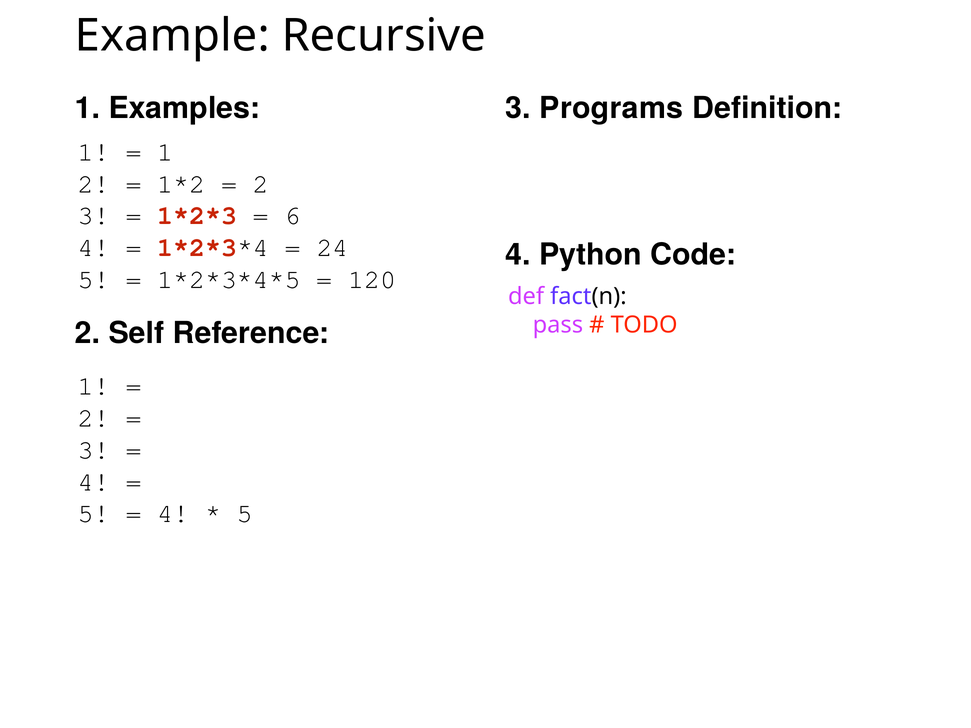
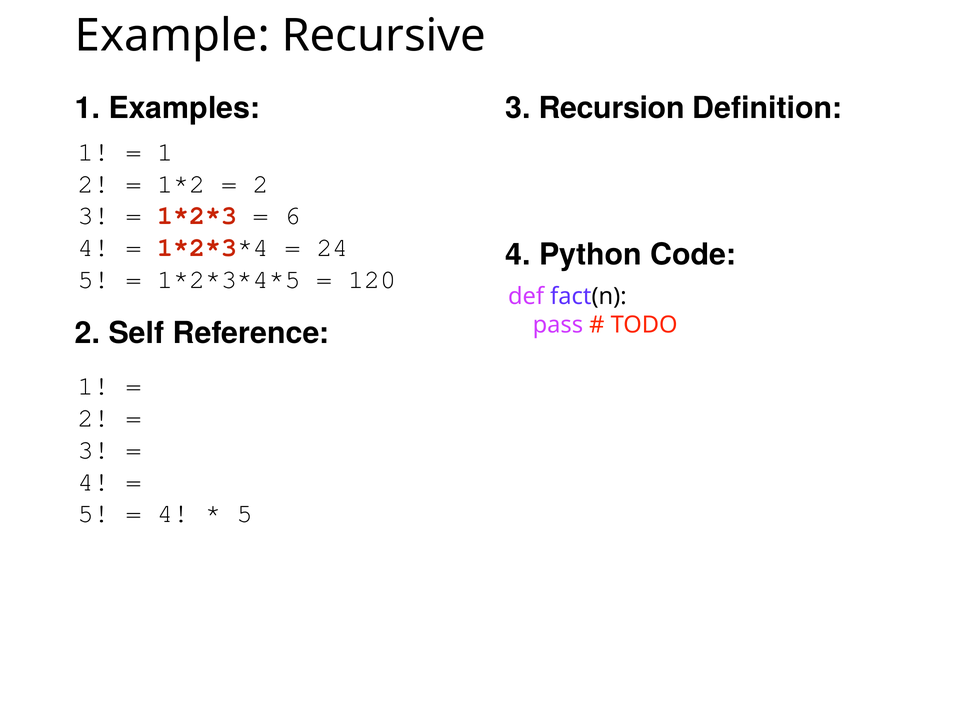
Programs: Programs -> Recursion (612, 108)
